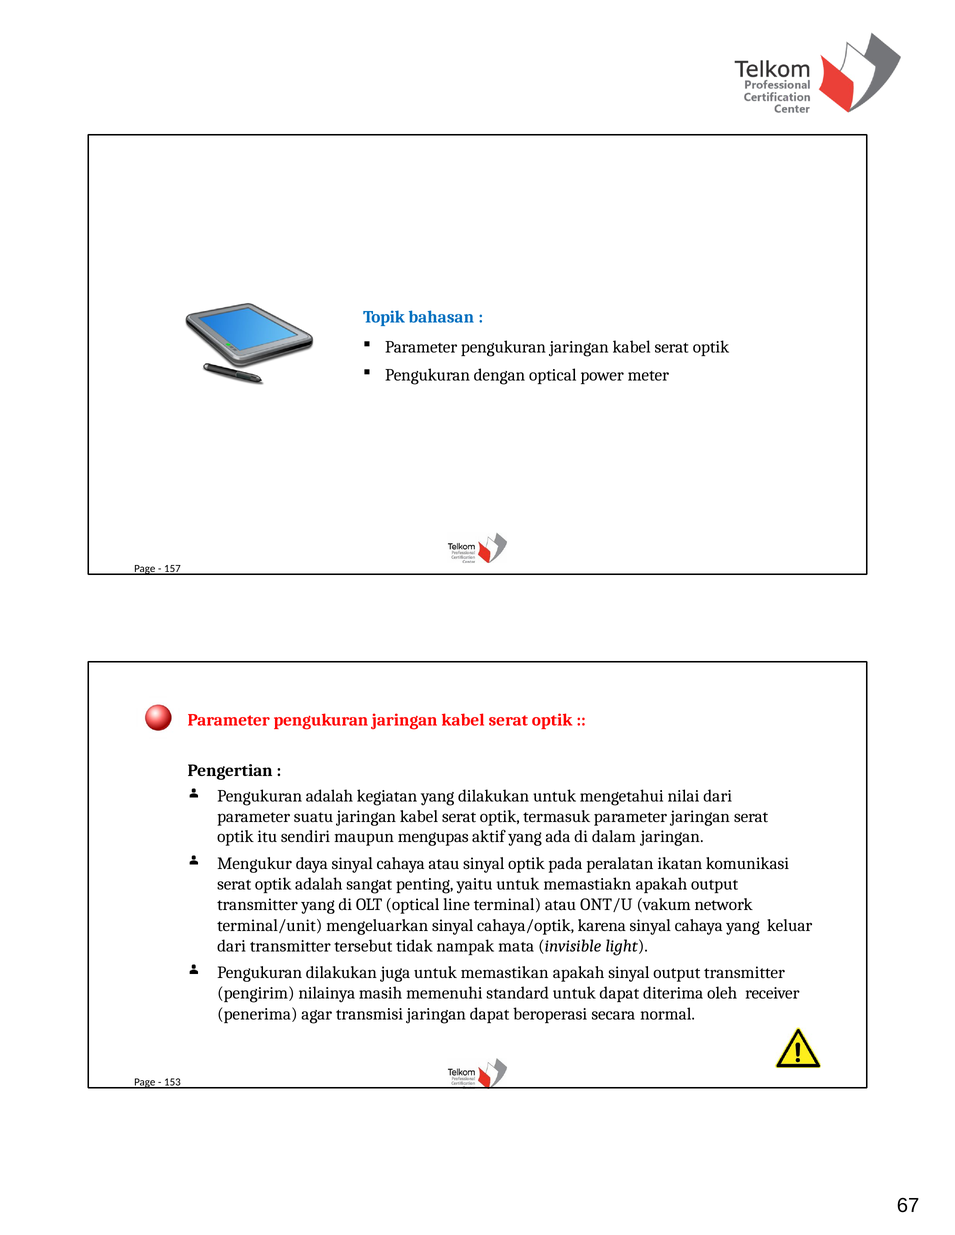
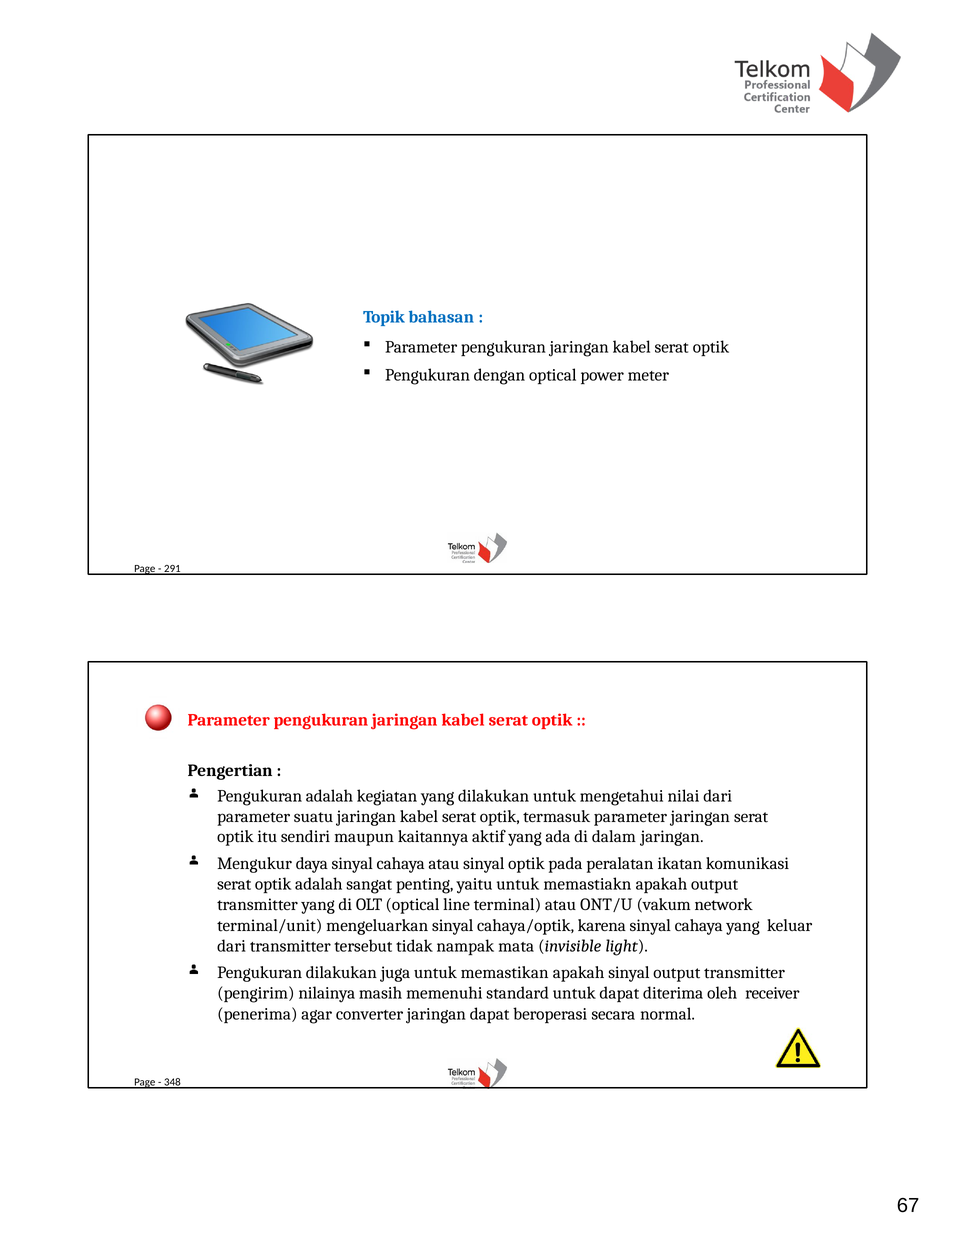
157: 157 -> 291 (172, 569)
mengupas: mengupas -> kaitannya (433, 837)
transmisi: transmisi -> converter (369, 1015)
153: 153 -> 348 (172, 1083)
